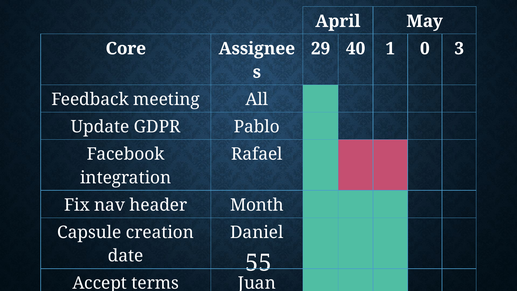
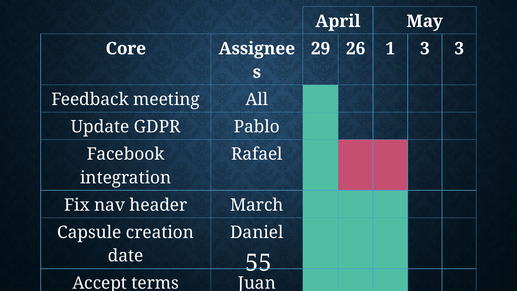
40: 40 -> 26 (356, 49)
1 0: 0 -> 3 (425, 49)
Month: Month -> March (257, 205)
